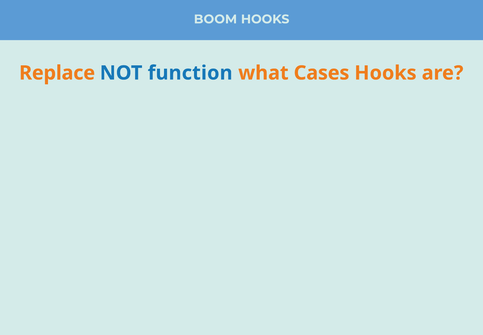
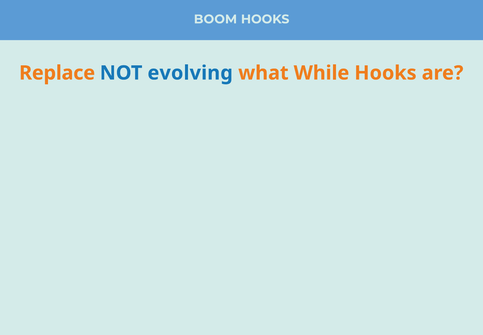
function: function -> evolving (190, 73)
Cases: Cases -> While (321, 73)
